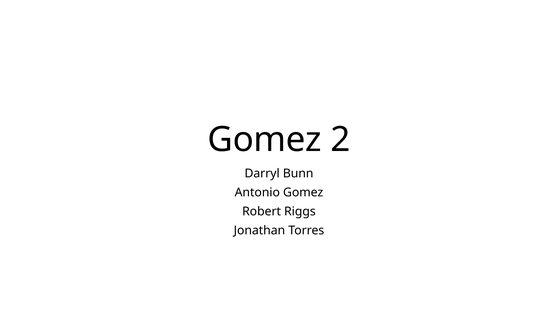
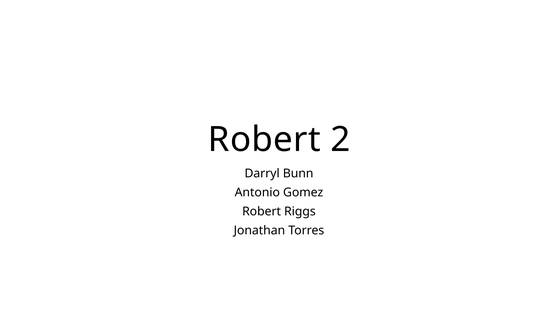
Gomez: Gomez -> Robert (264, 139)
